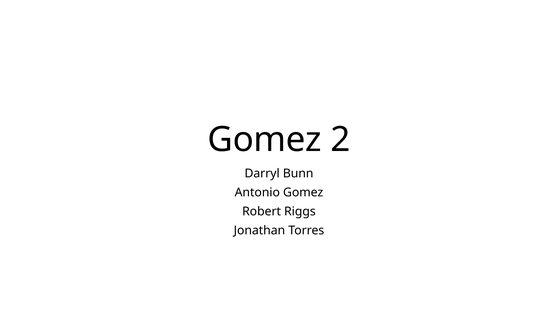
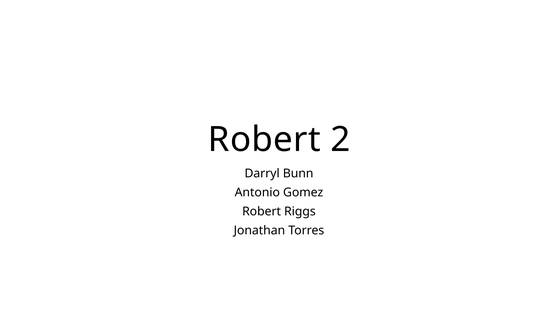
Gomez: Gomez -> Robert (264, 139)
